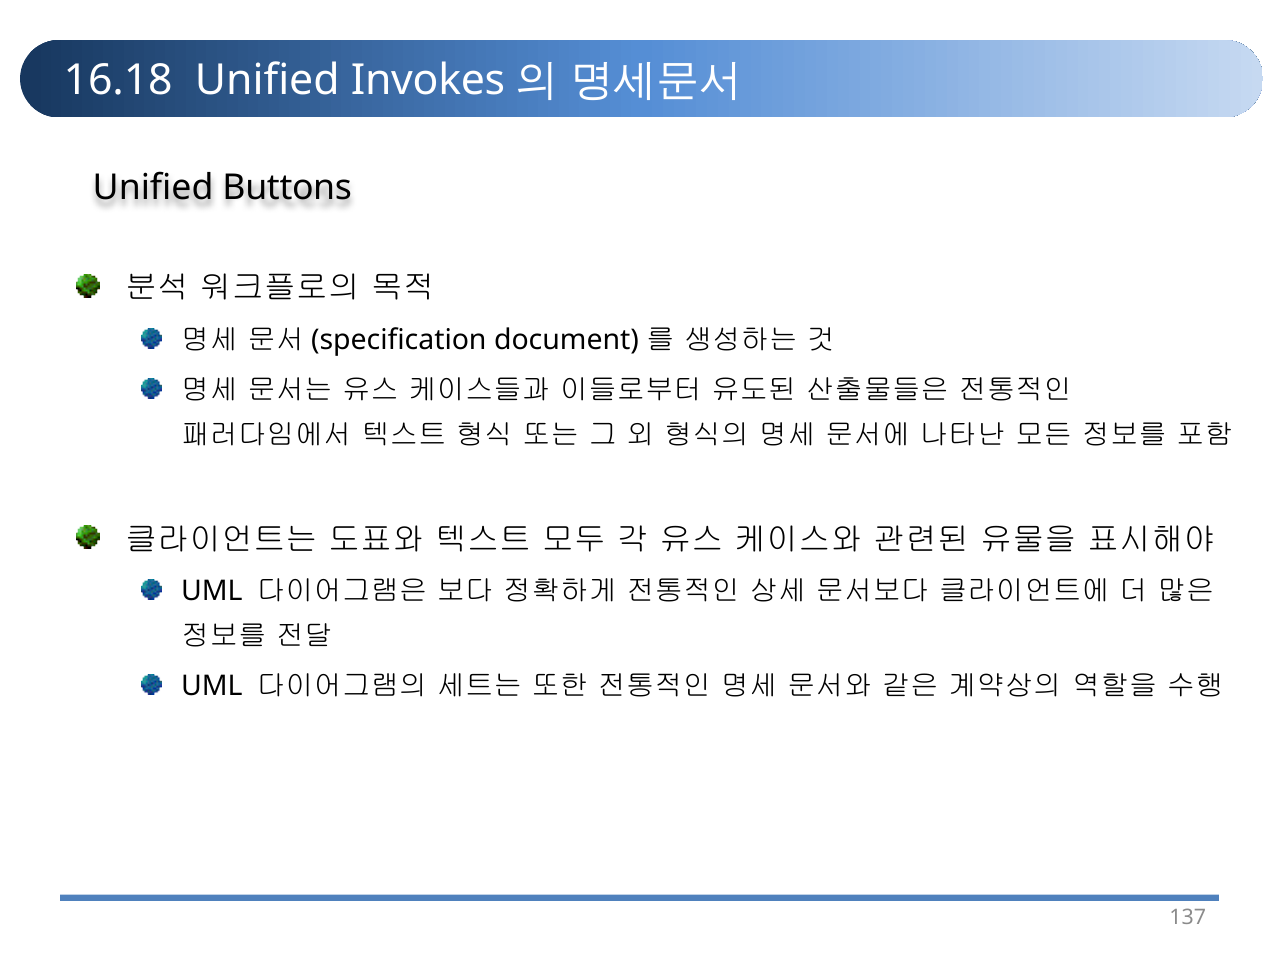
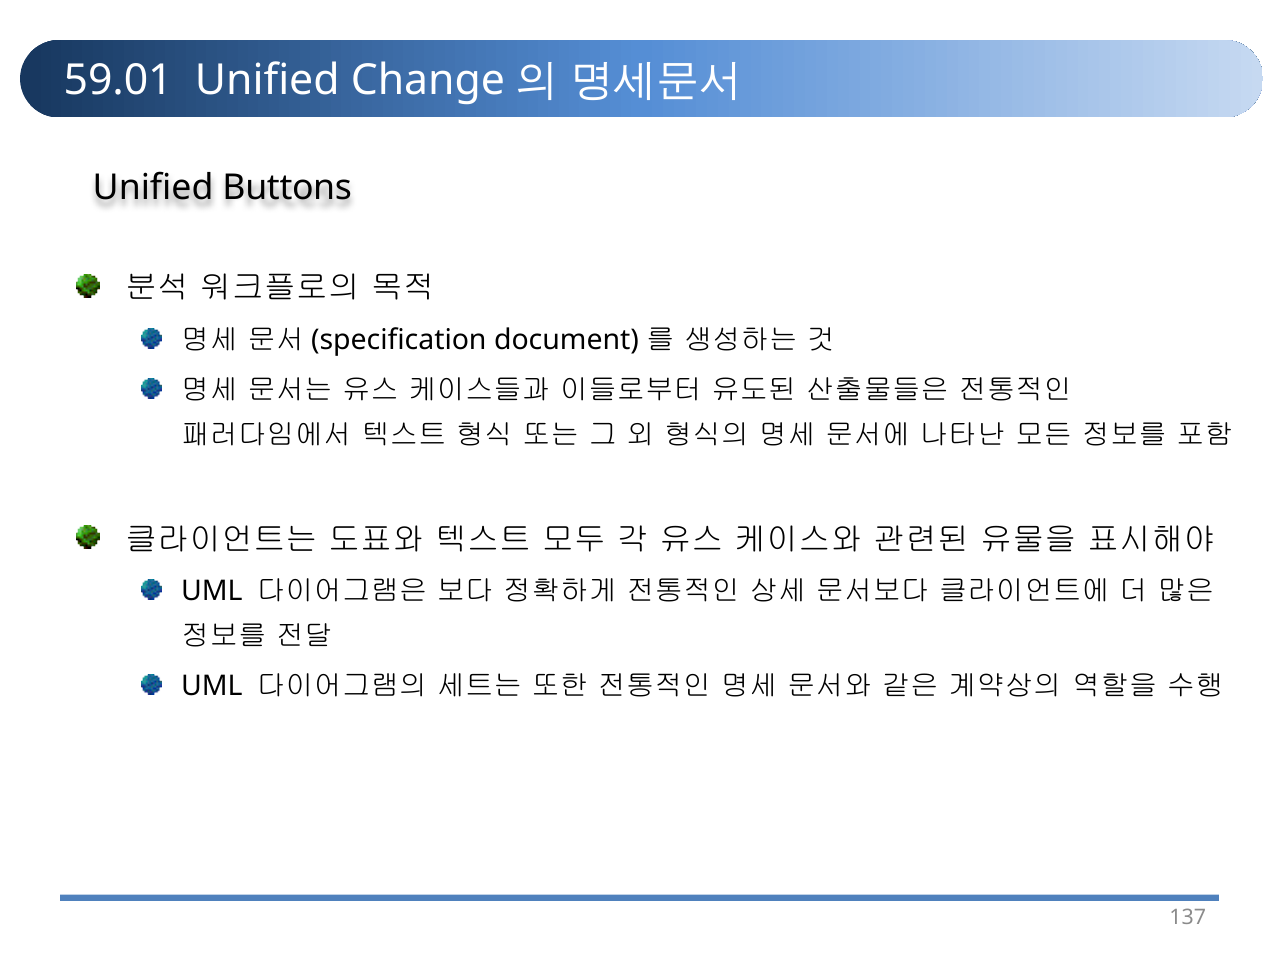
16.18: 16.18 -> 59.01 (118, 81)
Invokes: Invokes -> Change (428, 81)
